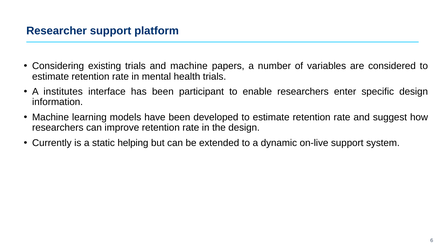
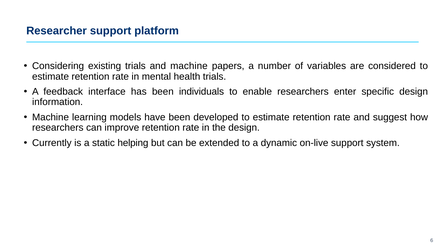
institutes: institutes -> feedback (63, 92)
participant: participant -> individuals (201, 92)
